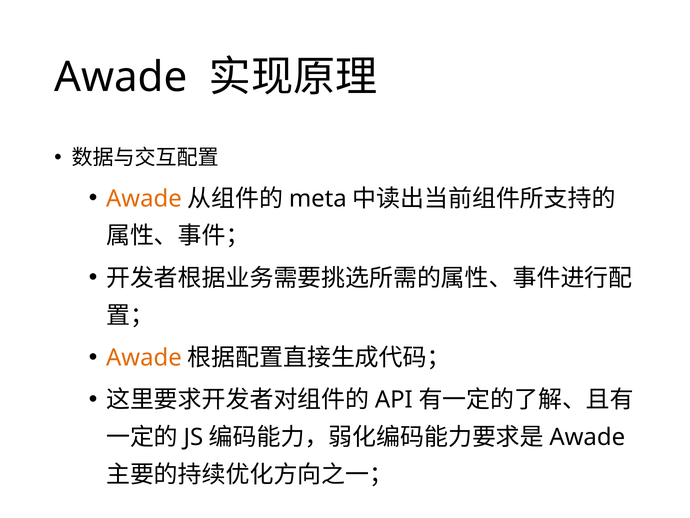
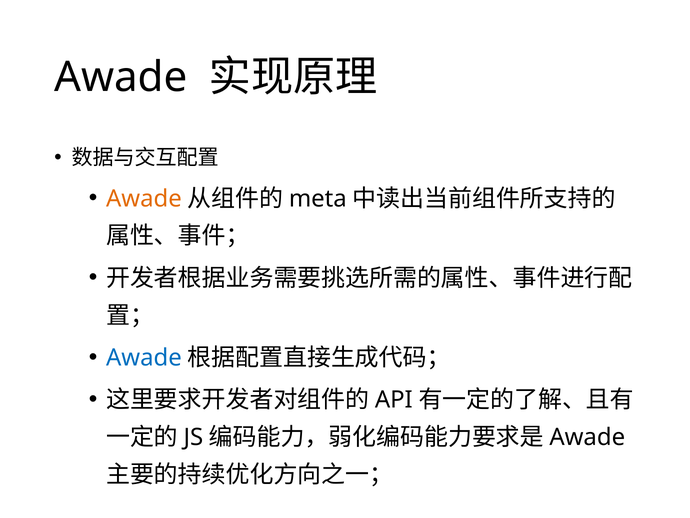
Awade colour: orange -> blue (144, 357)
